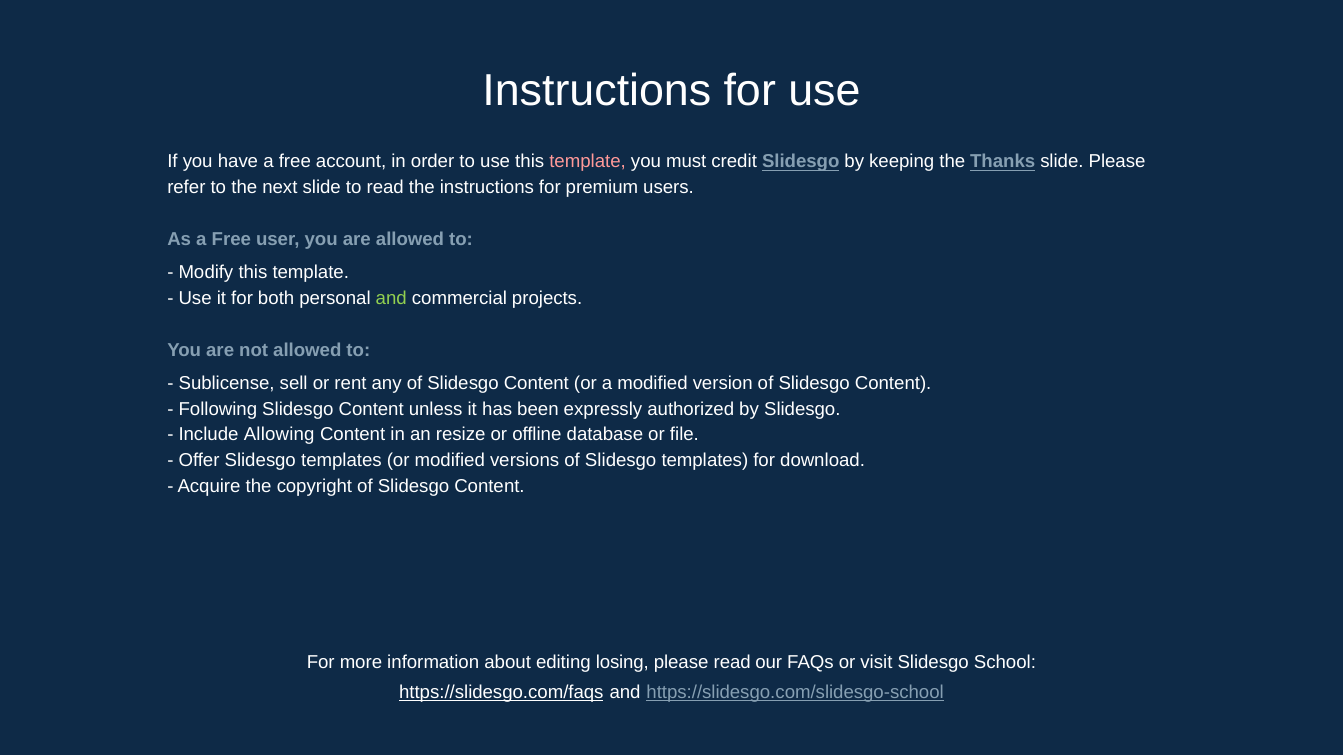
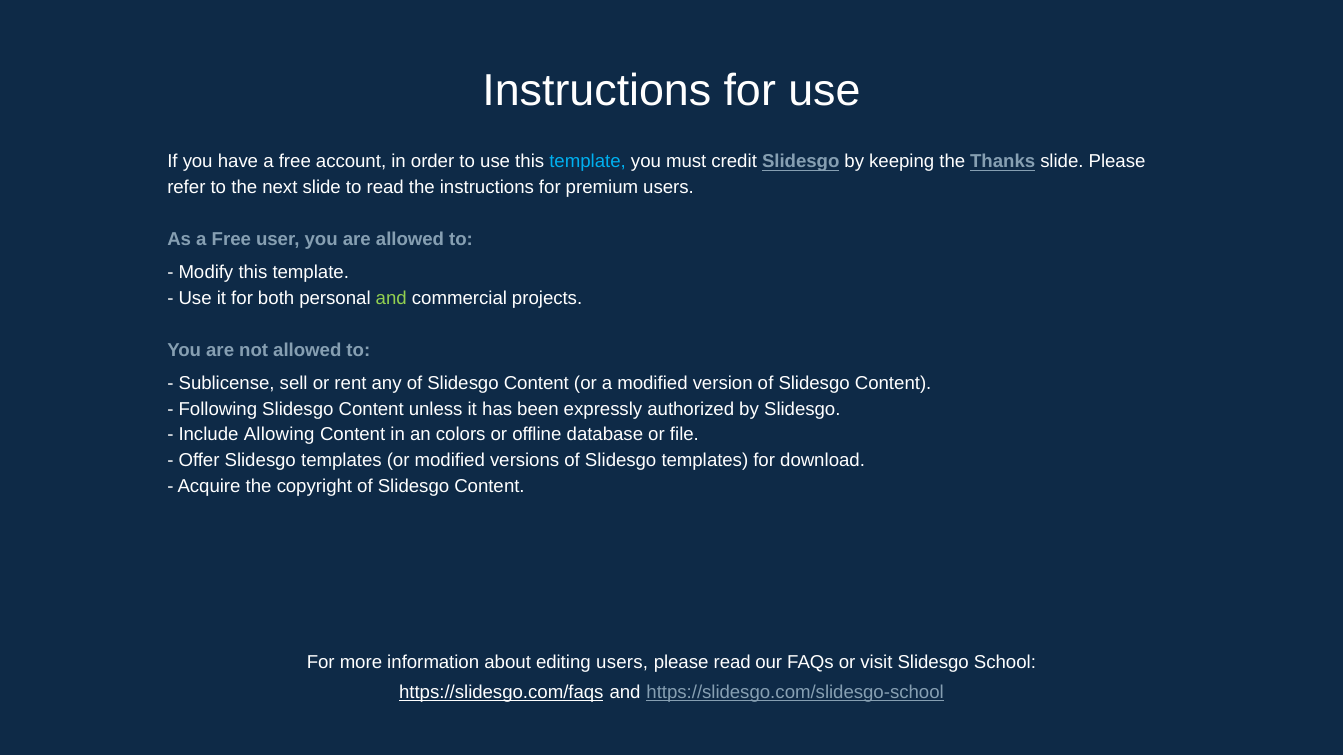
template colour: pink -> light blue (588, 162)
resize: resize -> colors (461, 435)
editing losing: losing -> users (622, 663)
